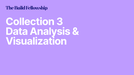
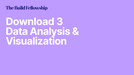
Collection: Collection -> Download (30, 22)
